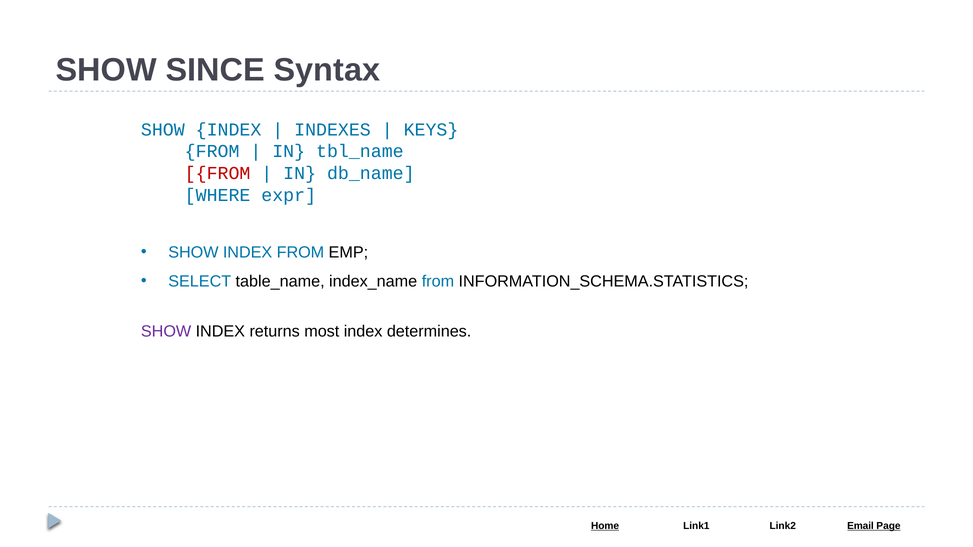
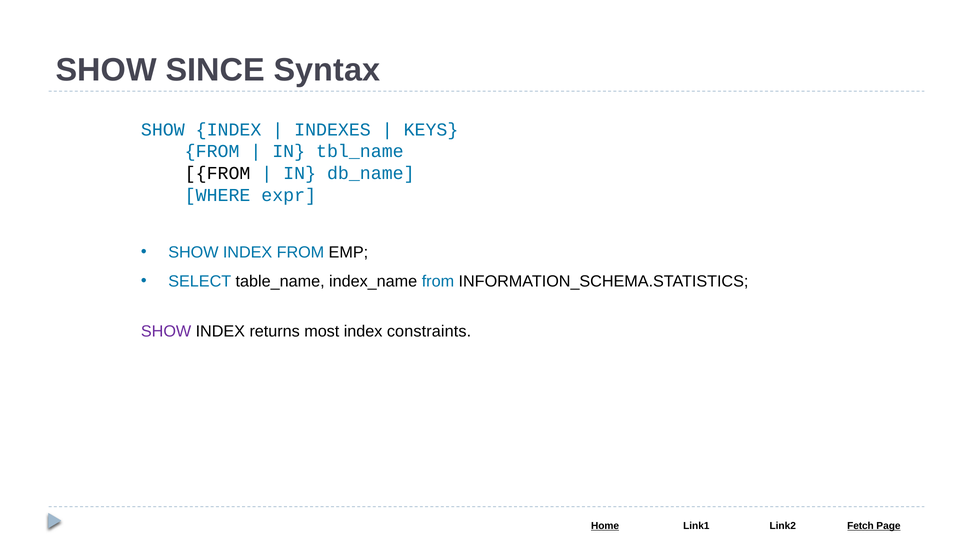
FROM colour: red -> black (218, 173)
determines: determines -> constraints (429, 332)
Email: Email -> Fetch (860, 526)
